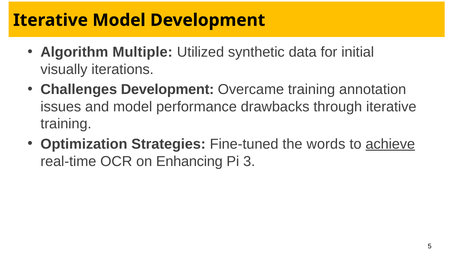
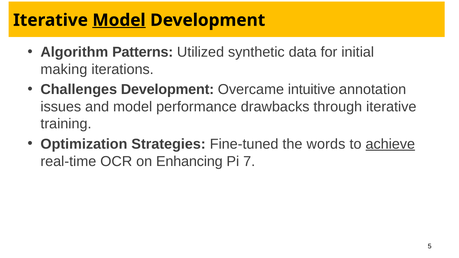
Model underline: none -> present (119, 20)
Multiple: Multiple -> Patterns (143, 52)
visually: visually -> making (64, 69)
Overcame training: training -> intuitive (312, 90)
3: 3 -> 7 (249, 161)
